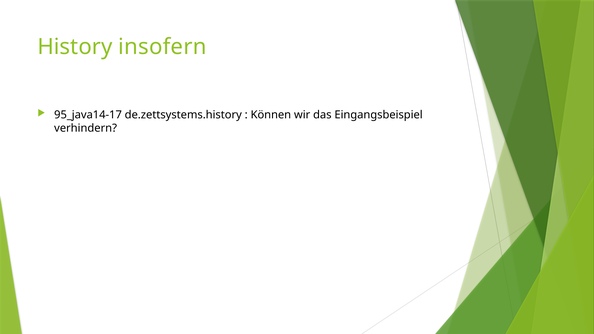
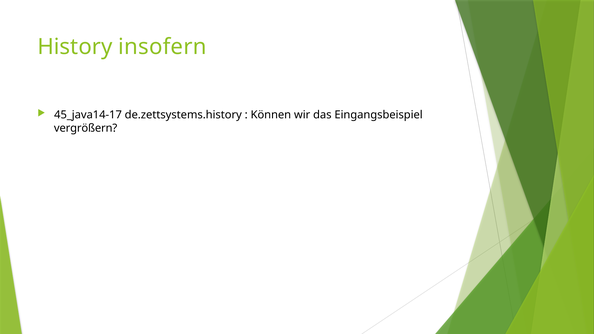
95_java14-17: 95_java14-17 -> 45_java14-17 (88, 115)
verhindern: verhindern -> vergrößern (86, 128)
